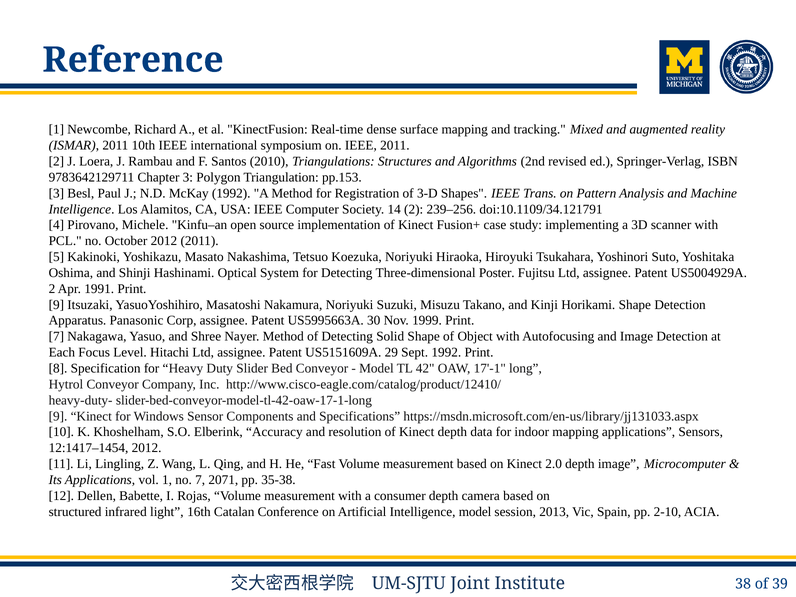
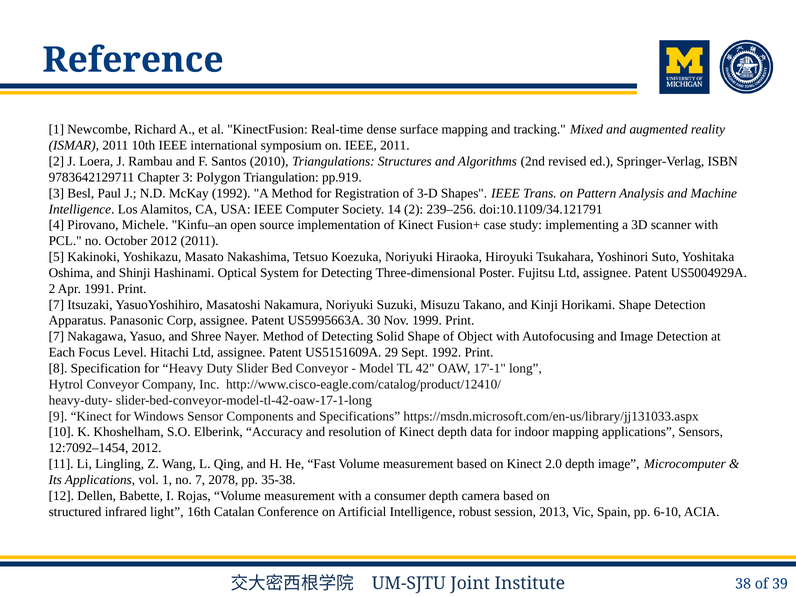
pp.153: pp.153 -> pp.919 (342, 177)
9: 9 -> 7 (56, 305)
12:1417–1454: 12:1417–1454 -> 12:7092–1454 (89, 448)
2071: 2071 -> 2078 (223, 480)
Intelligence model: model -> robust (475, 512)
2-10: 2-10 -> 6-10 (668, 512)
